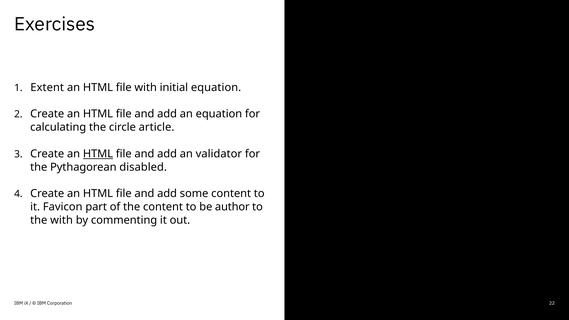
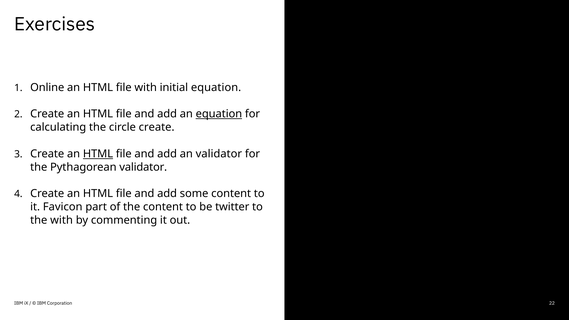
Extent: Extent -> Online (47, 88)
equation underline: none -> present (219, 114)
circle article: article -> create (157, 127)
Pythagorean disabled: disabled -> validator (143, 167)
author: author -> twitter (232, 207)
